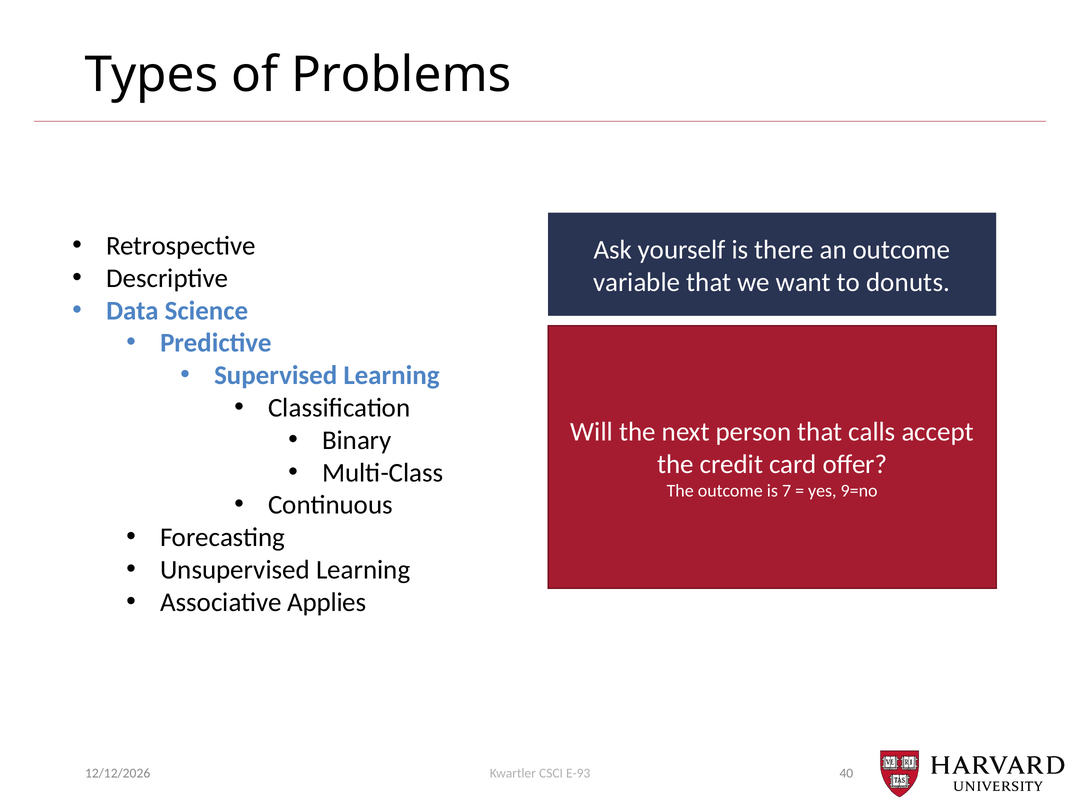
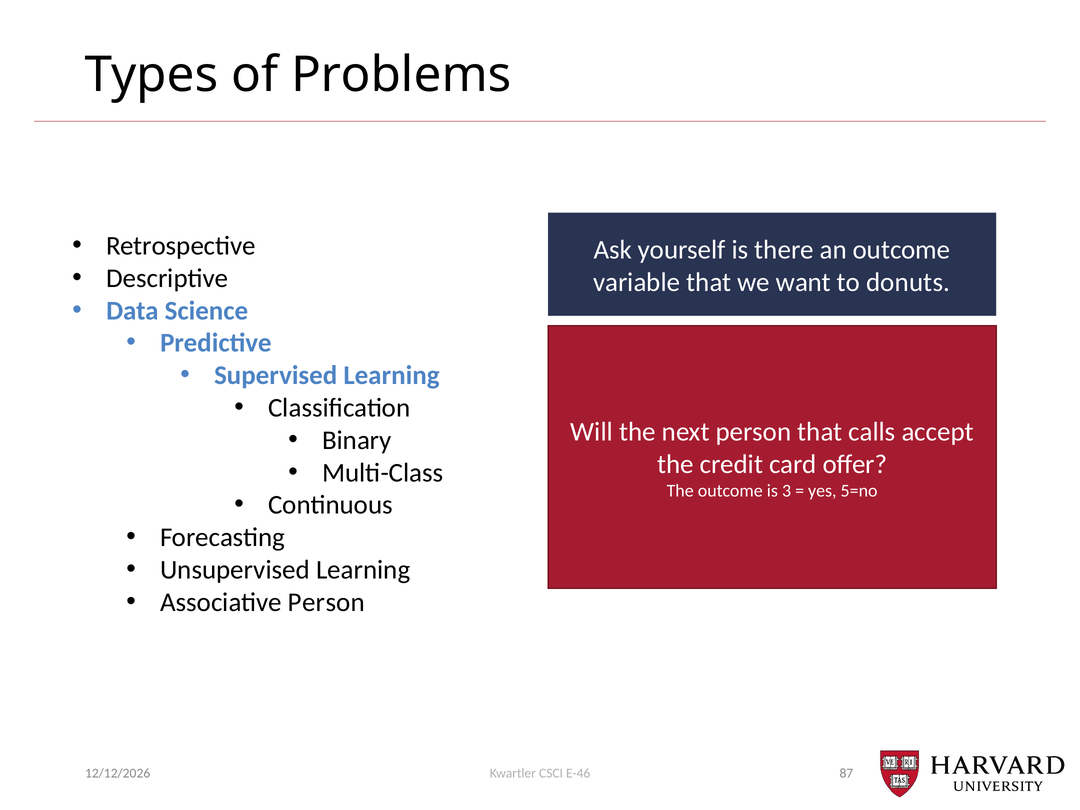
7: 7 -> 3 (787, 491)
9=no: 9=no -> 5=no (859, 491)
Associative Applies: Applies -> Person (327, 602)
40: 40 -> 87 (846, 773)
E-93: E-93 -> E-46 (578, 773)
